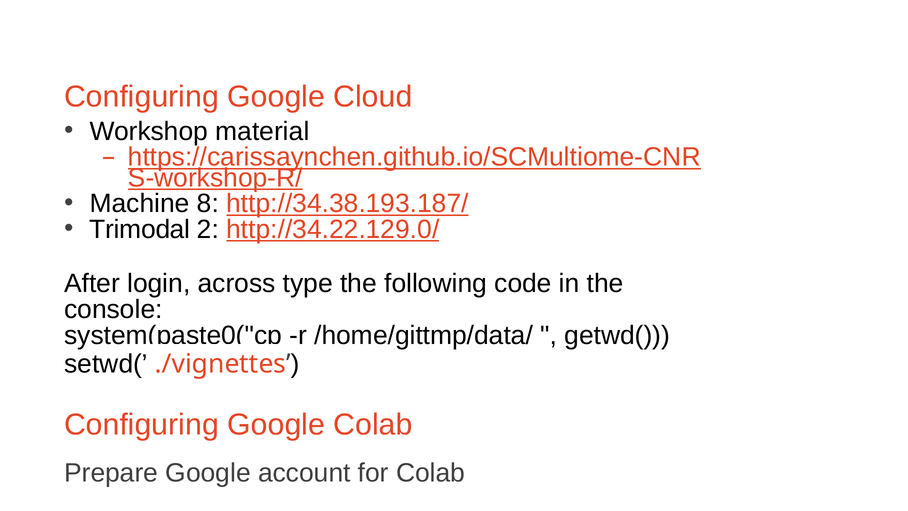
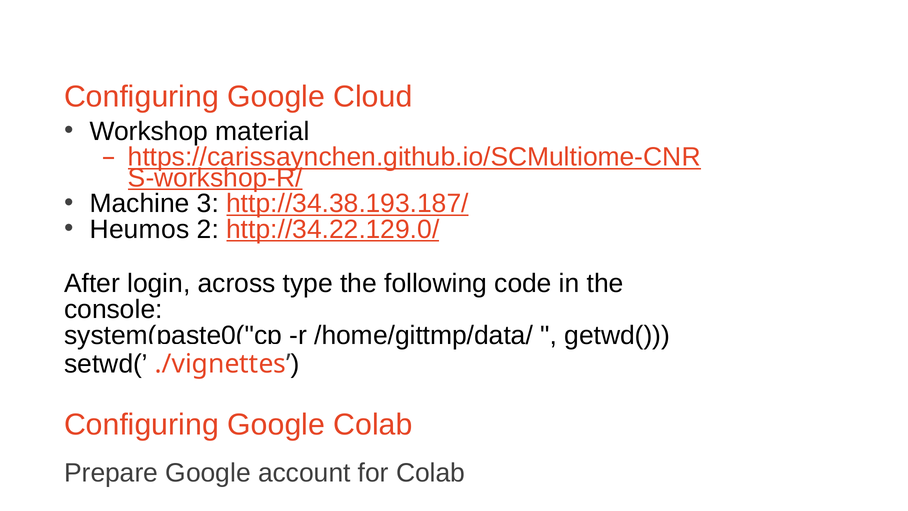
8: 8 -> 3 (208, 203)
Trimodal: Trimodal -> Heumos (140, 229)
